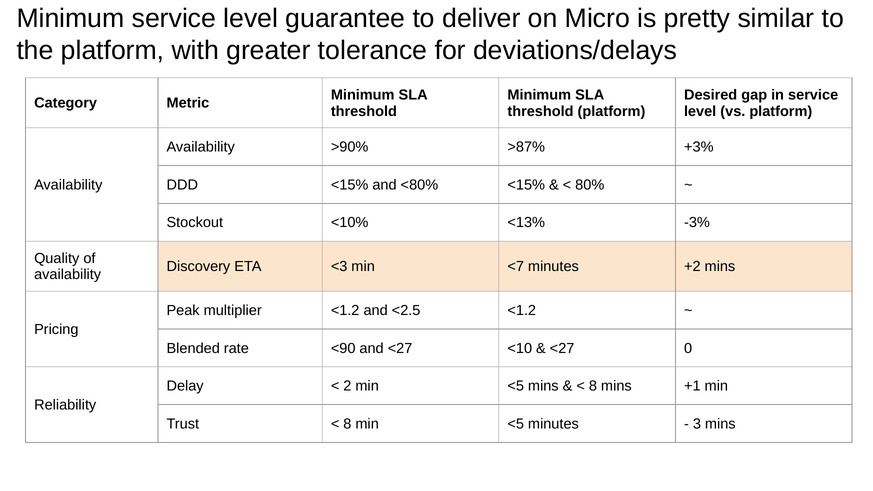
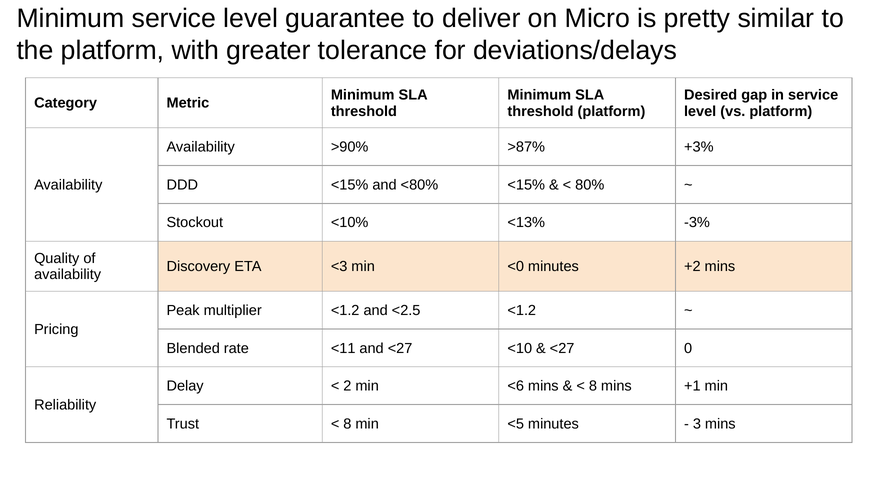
<7: <7 -> <0 (516, 267)
<90: <90 -> <11 (343, 348)
2 min <5: <5 -> <6 (516, 386)
